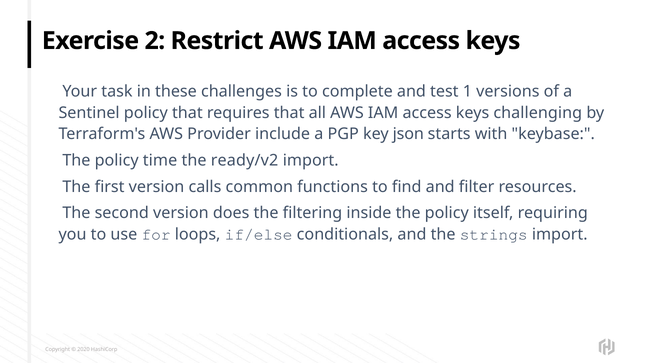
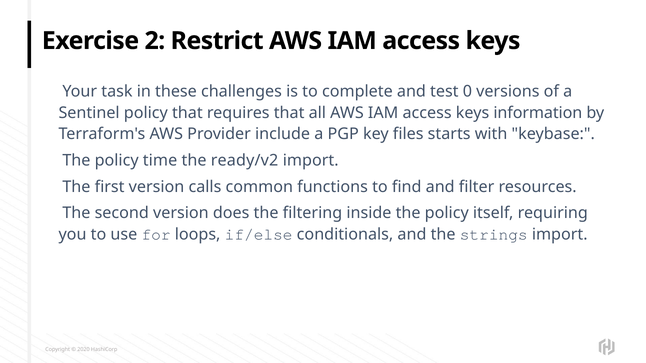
1: 1 -> 0 (467, 92)
challenging: challenging -> information (538, 113)
json: json -> files (408, 134)
